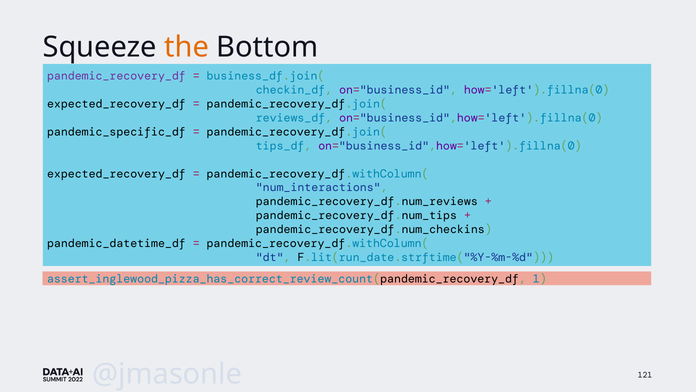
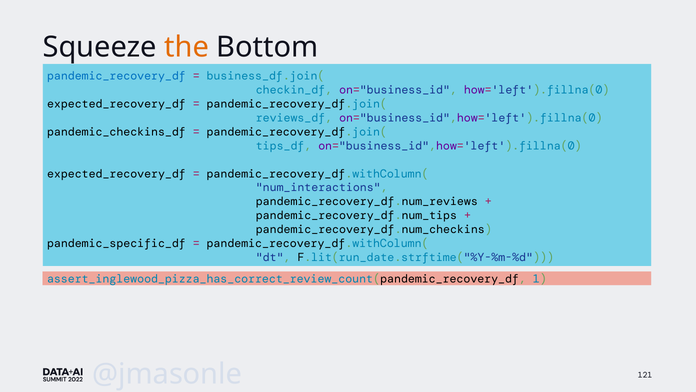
pandemic_recovery_df colour: purple -> blue (116, 76)
pandemic_specific_df: pandemic_specific_df -> pandemic_checkins_df (116, 132)
pandemic_datetime_df: pandemic_datetime_df -> pandemic_specific_df (116, 243)
